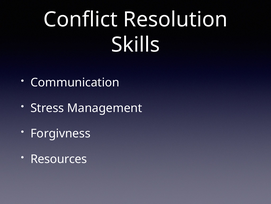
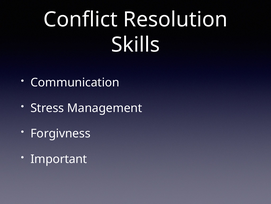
Resources: Resources -> Important (59, 159)
